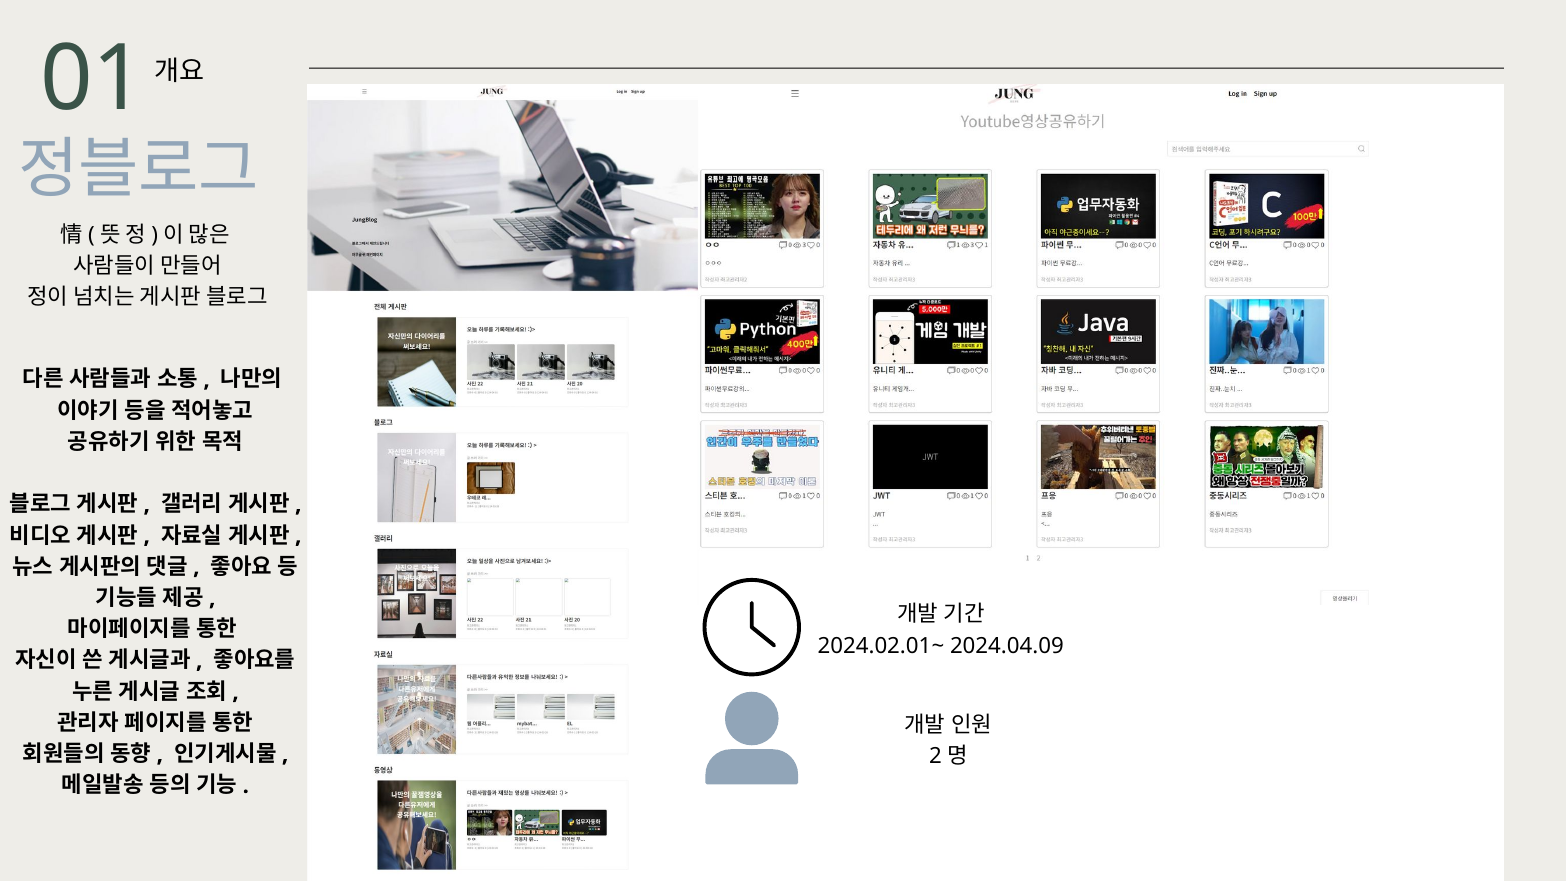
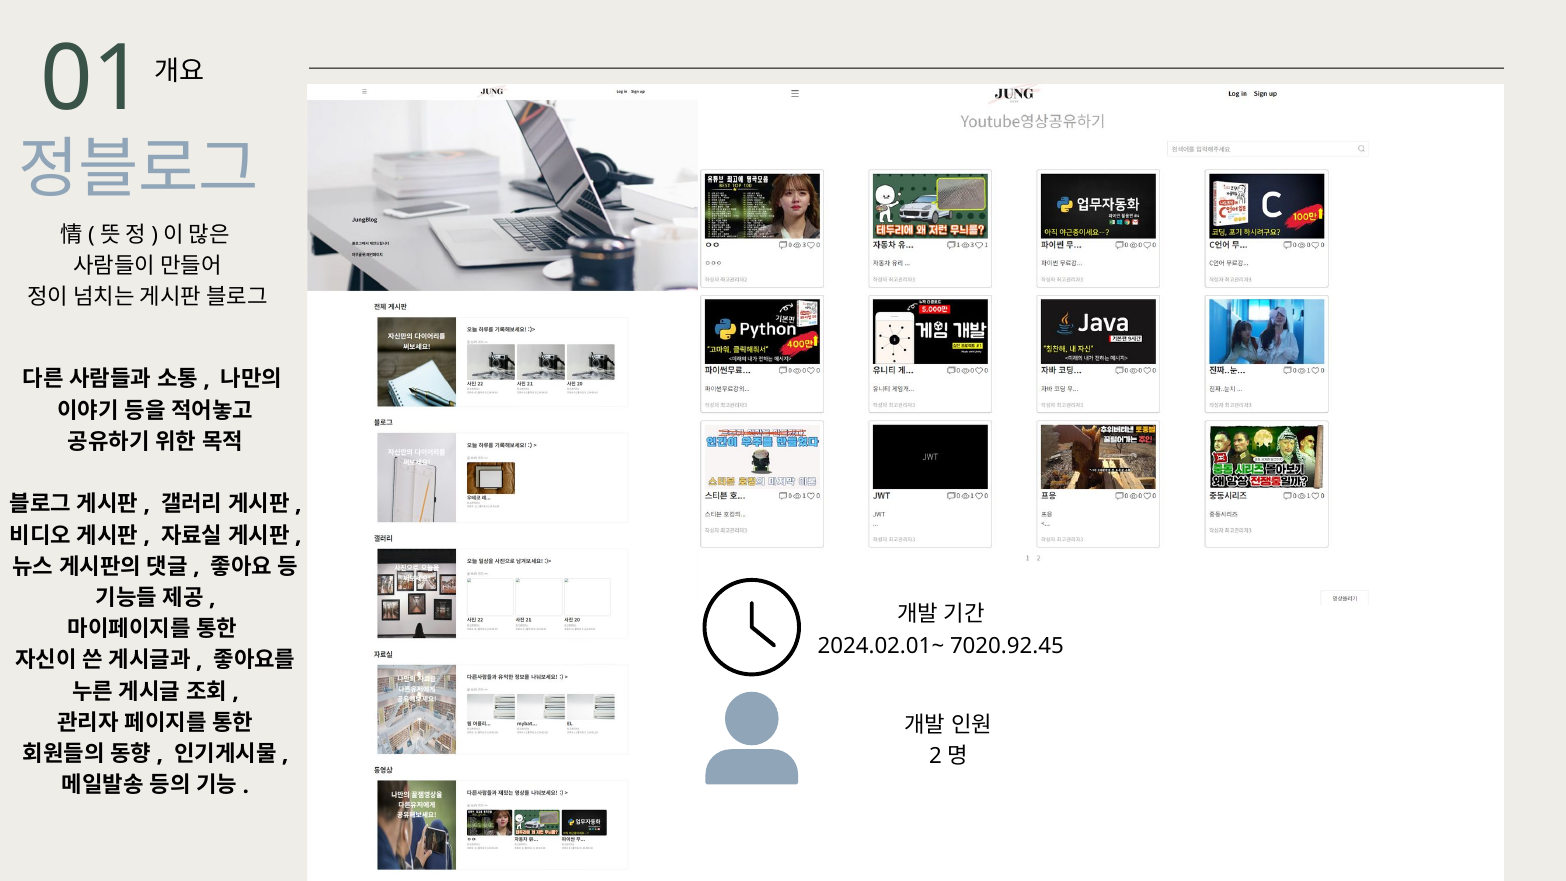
2024.04.09: 2024.04.09 -> 7020.92.45 (1007, 646)
